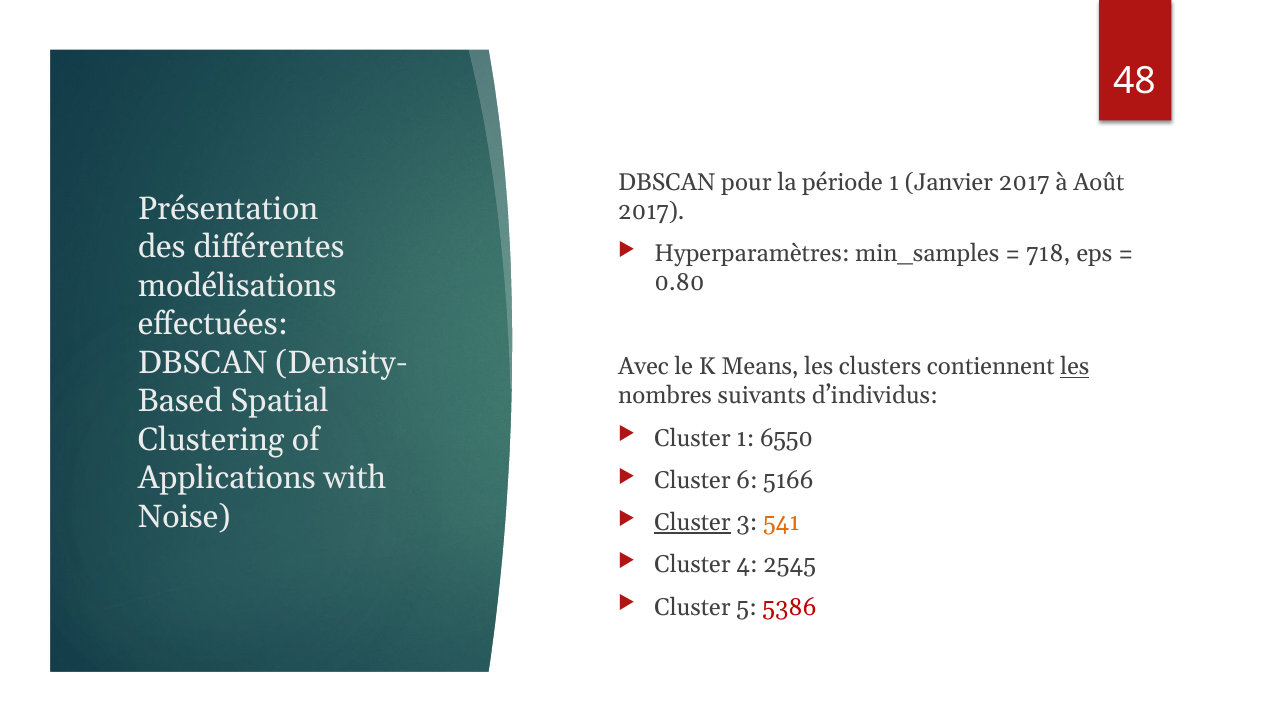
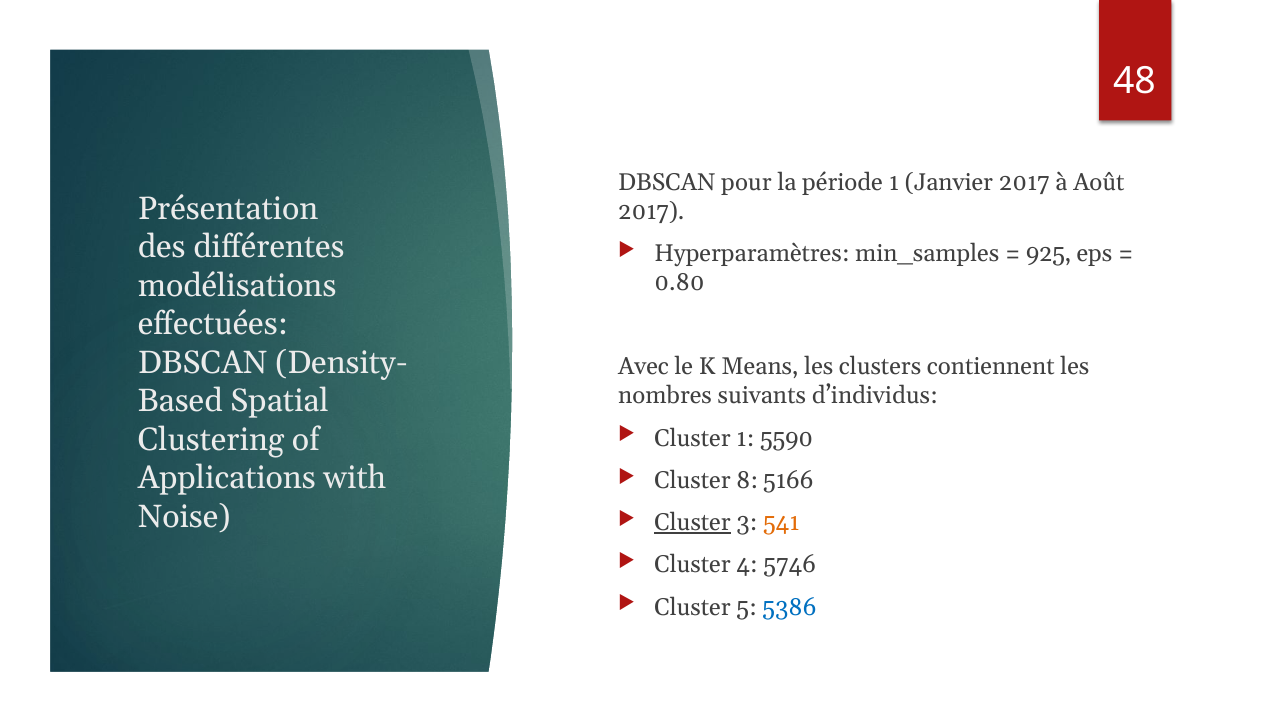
718: 718 -> 925 (1049, 254)
les underline: present -> none (1075, 367)
6550: 6550 -> 5590 (787, 438)
6: 6 -> 8 (747, 480)
2545: 2545 -> 5746 (790, 565)
5386 colour: red -> blue (789, 607)
